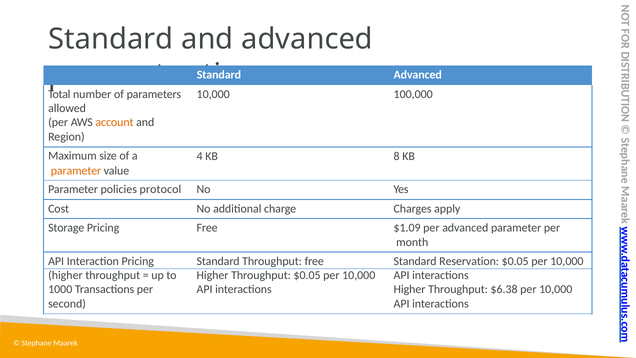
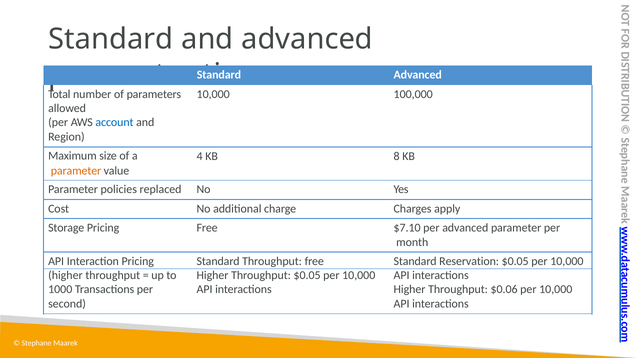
account colour: orange -> blue (114, 122)
protocol: protocol -> replaced (161, 189)
$1.09: $1.09 -> $7.10 (407, 227)
$6.38: $6.38 -> $0.06 (504, 289)
